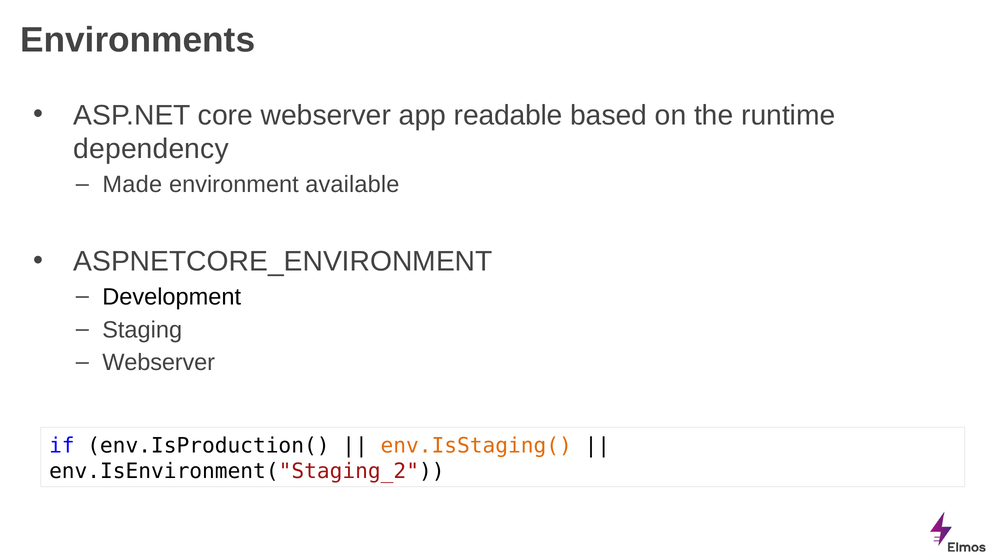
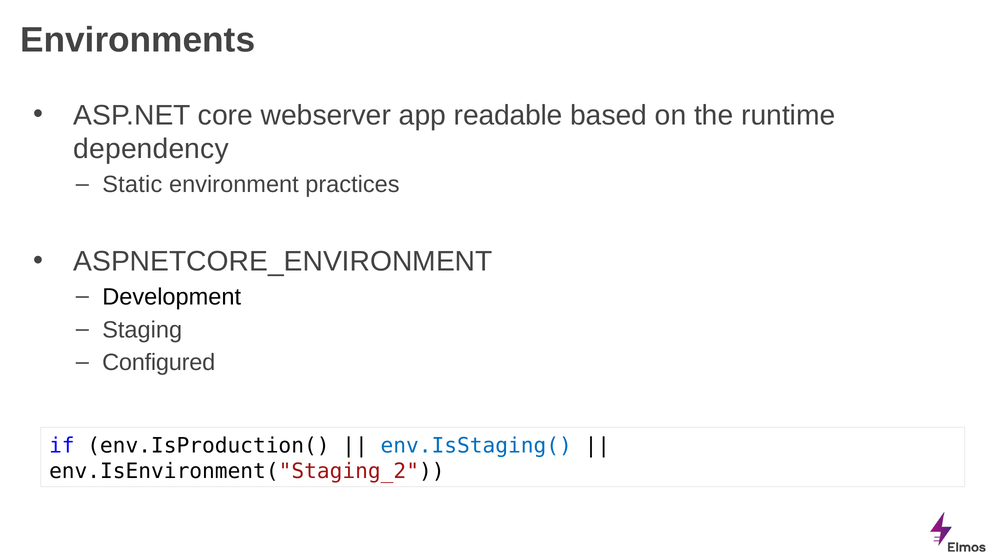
Made: Made -> Static (132, 185)
available: available -> practices (352, 185)
Webserver: Webserver -> Configured (159, 363)
env.IsStaging( colour: orange -> blue (476, 446)
